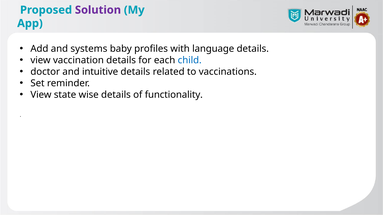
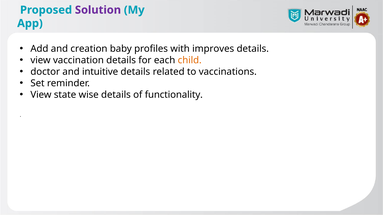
systems: systems -> creation (89, 49)
language: language -> improves (213, 49)
child colour: blue -> orange (190, 60)
